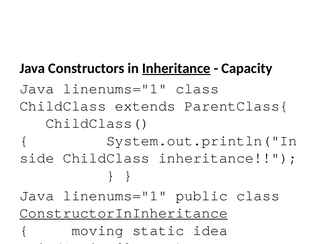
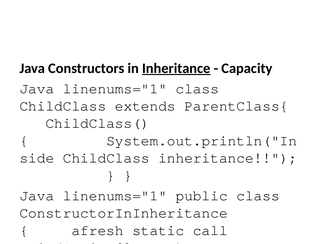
ConstructorInInheritance underline: present -> none (124, 213)
moving: moving -> afresh (98, 230)
idea: idea -> call (210, 230)
